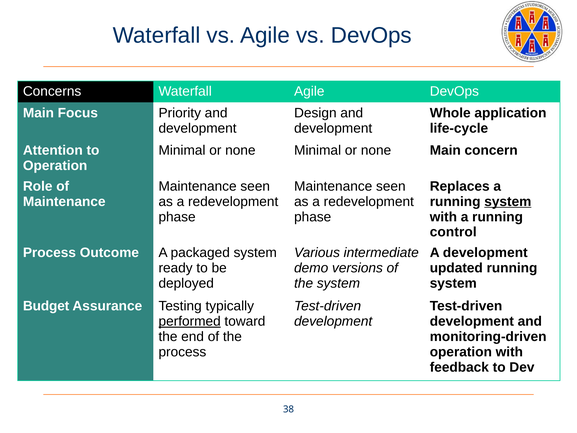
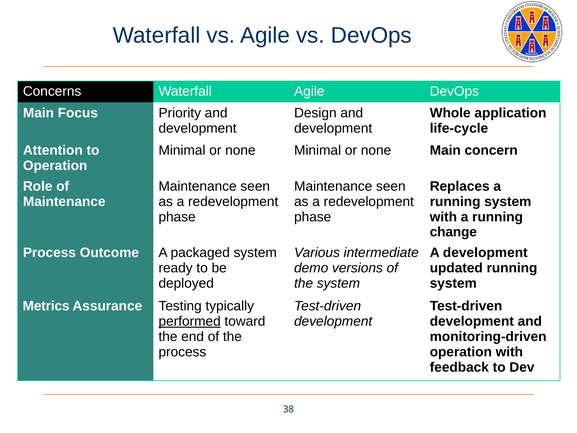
system underline: present -> none (508, 201)
control: control -> change (453, 232)
Budget: Budget -> Metrics (46, 306)
